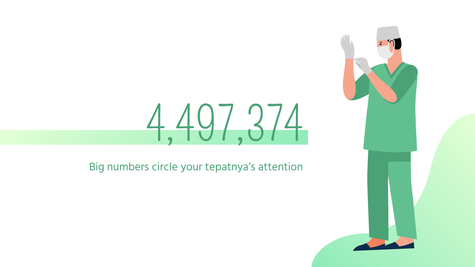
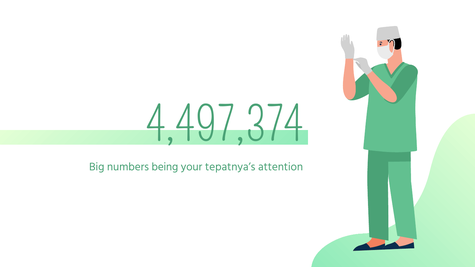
circle: circle -> being (165, 167)
